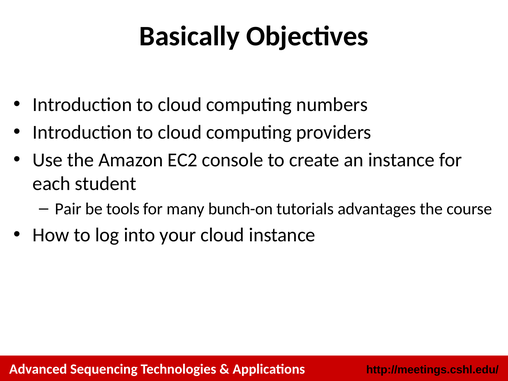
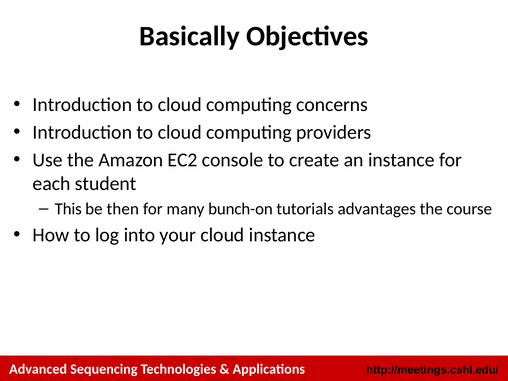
numbers: numbers -> concerns (332, 105)
Pair: Pair -> This (68, 209)
tools: tools -> then (123, 209)
